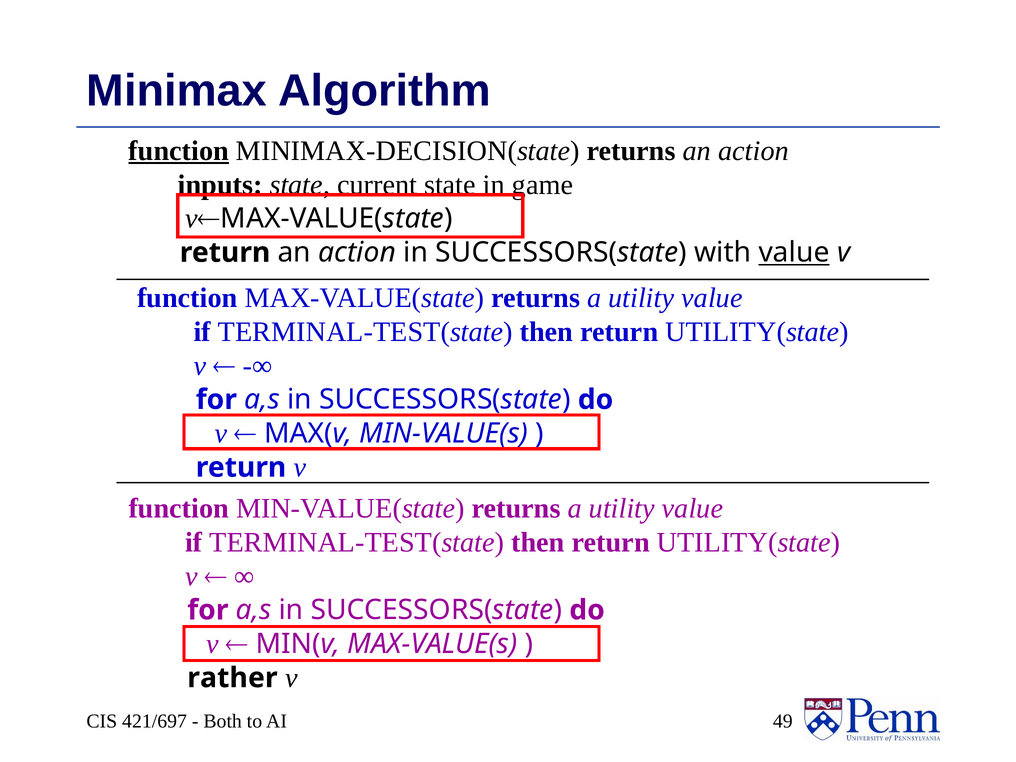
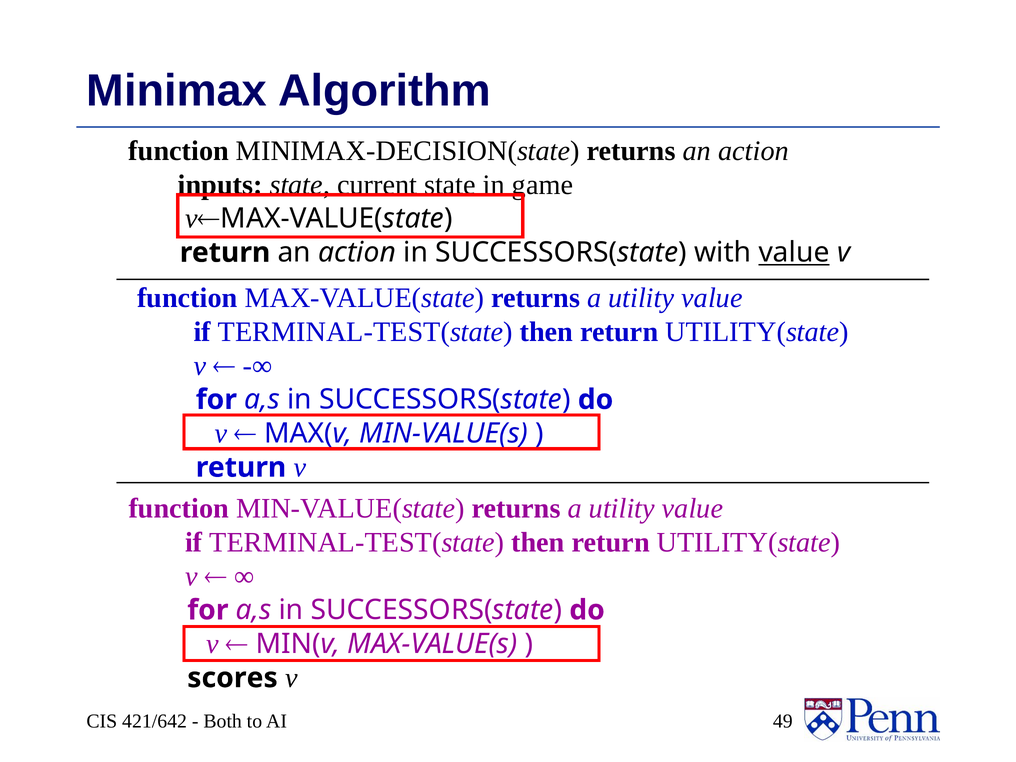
function underline: present -> none (179, 151)
rather: rather -> scores (232, 678)
421/697: 421/697 -> 421/642 (155, 721)
